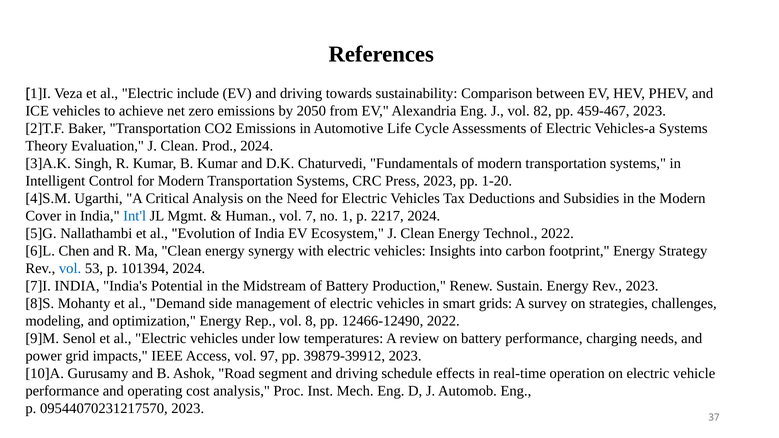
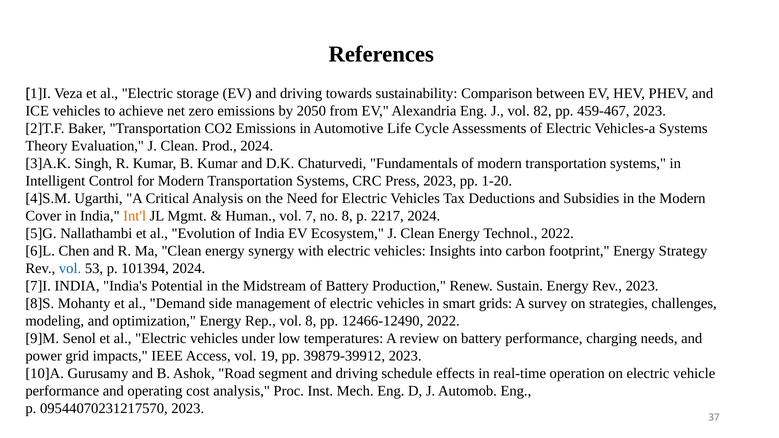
include: include -> storage (198, 93)
Int'l colour: blue -> orange (135, 216)
no 1: 1 -> 8 (347, 216)
97: 97 -> 19 (269, 356)
